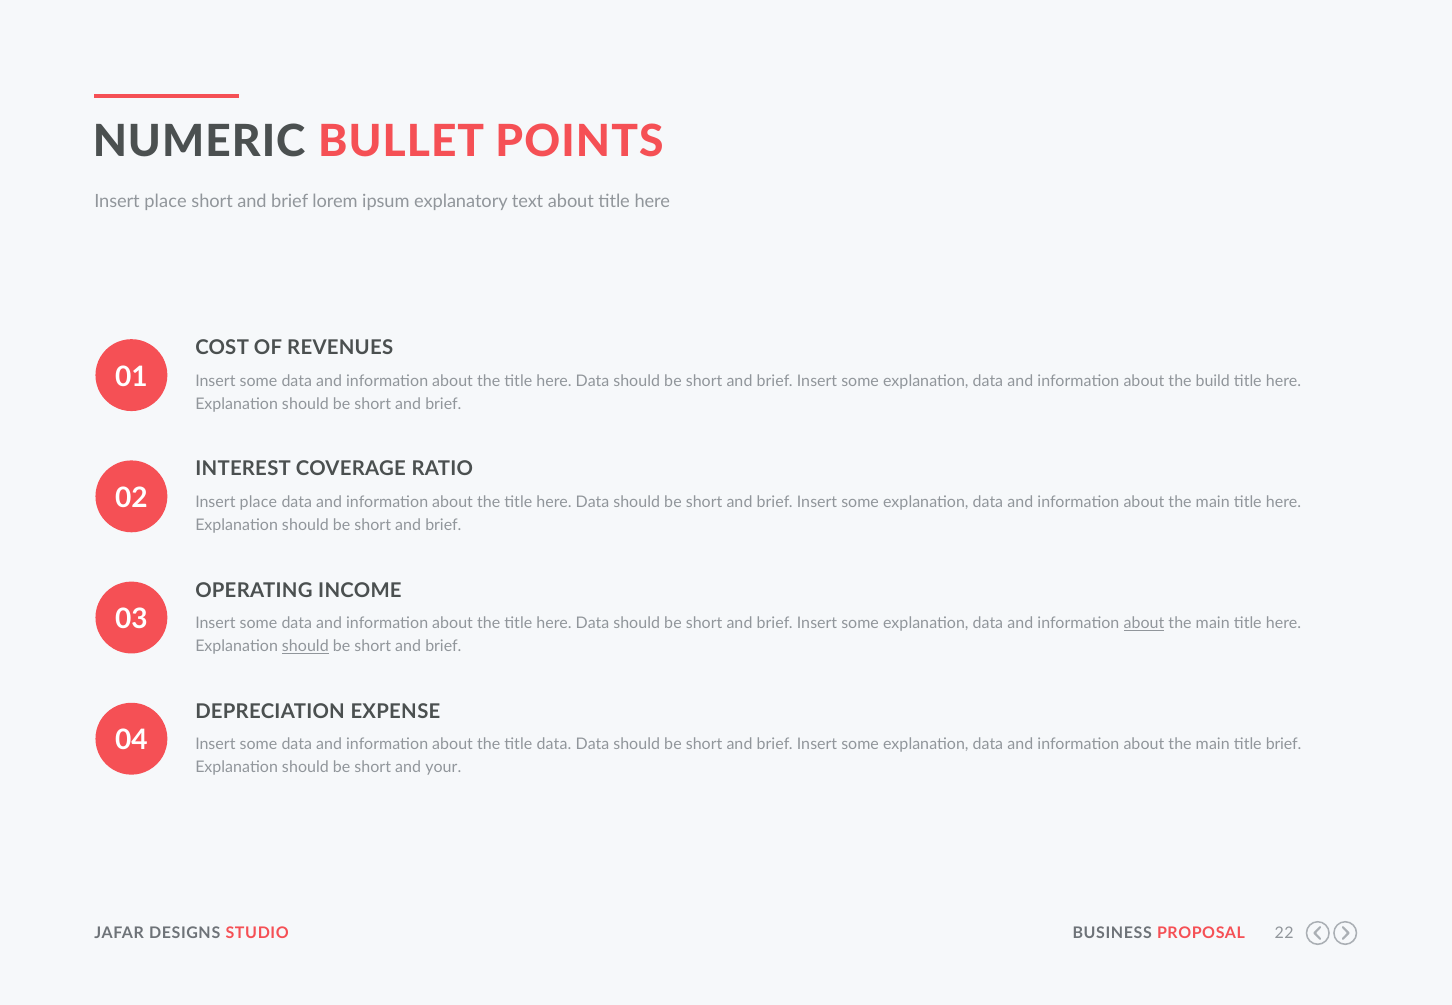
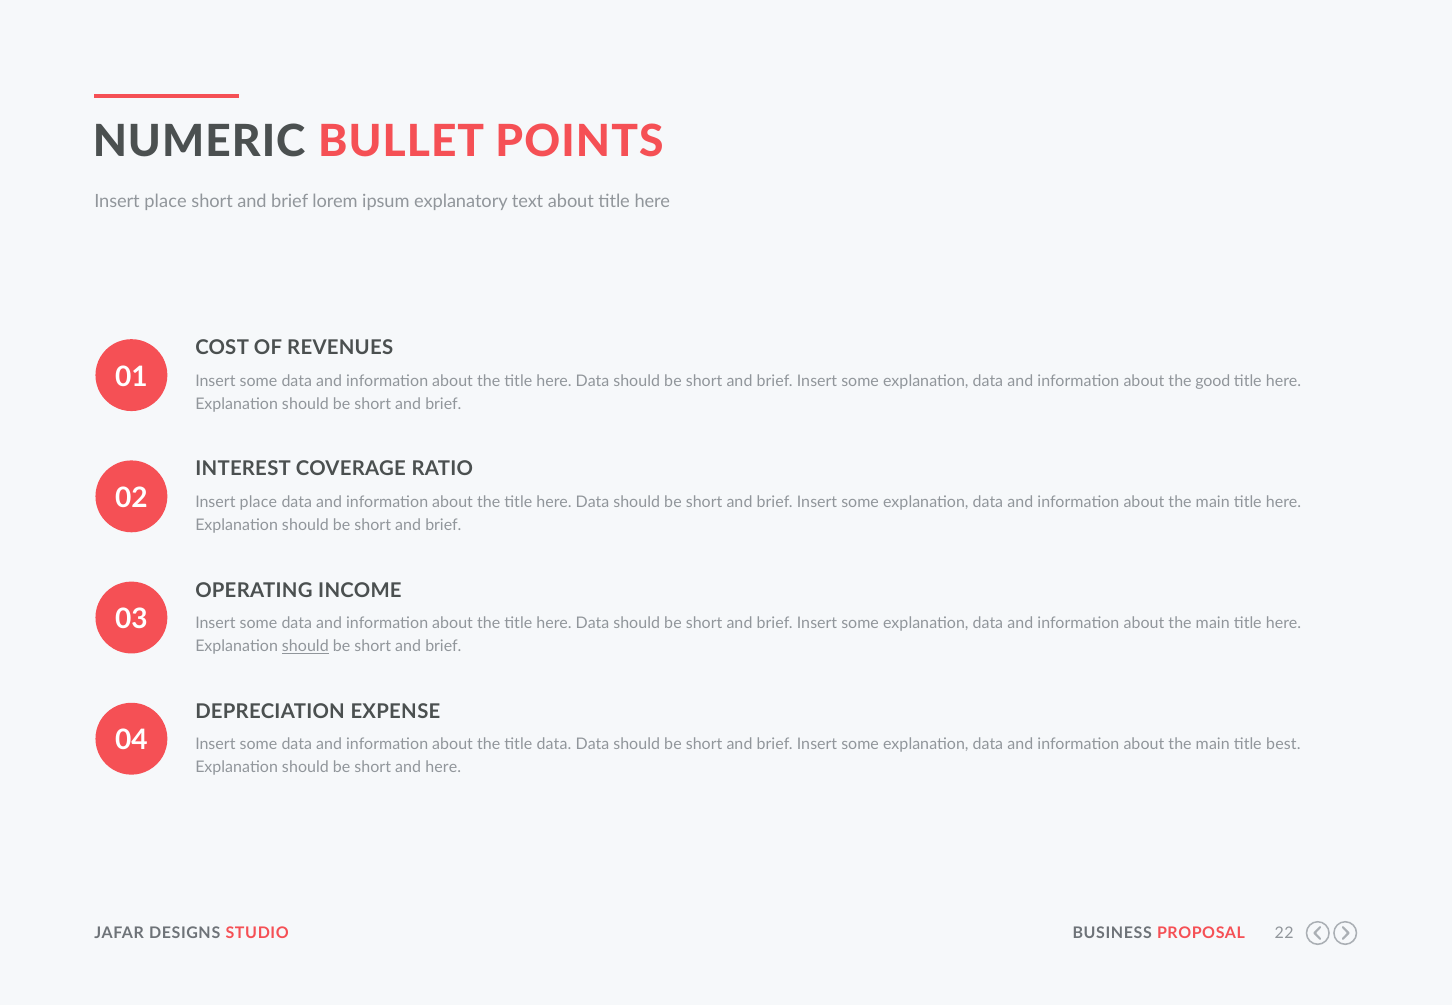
build: build -> good (1213, 381)
about underline: present -> none (1144, 623)
title brief: brief -> best (1283, 745)
and your: your -> here (443, 768)
